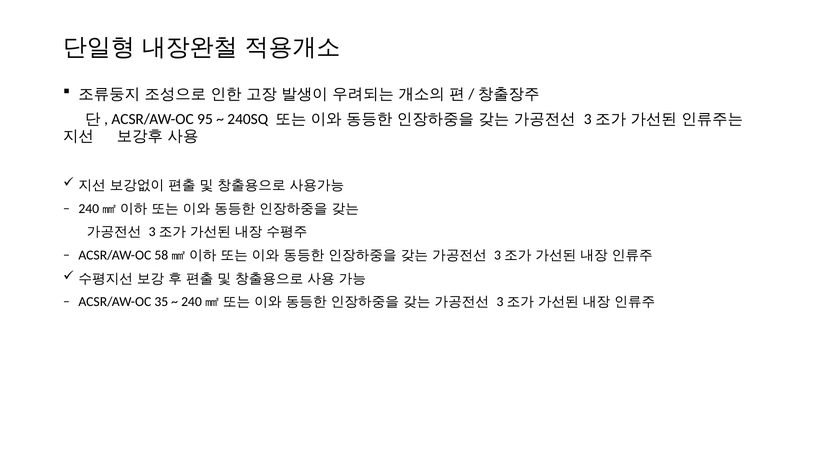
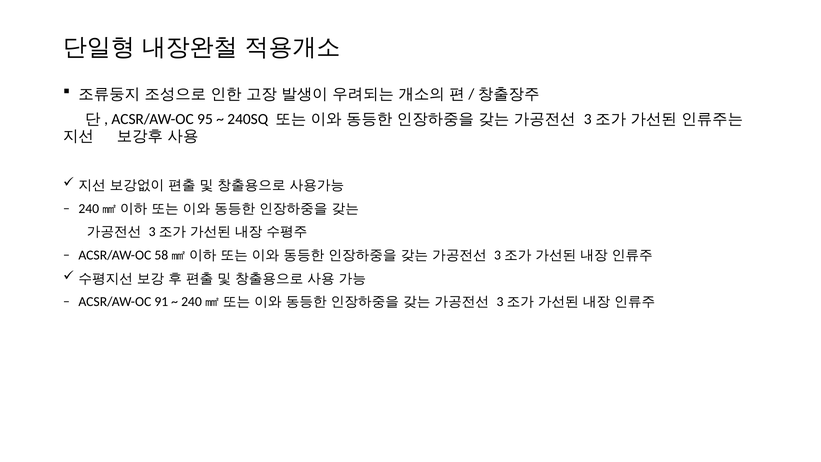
35: 35 -> 91 (161, 302)
